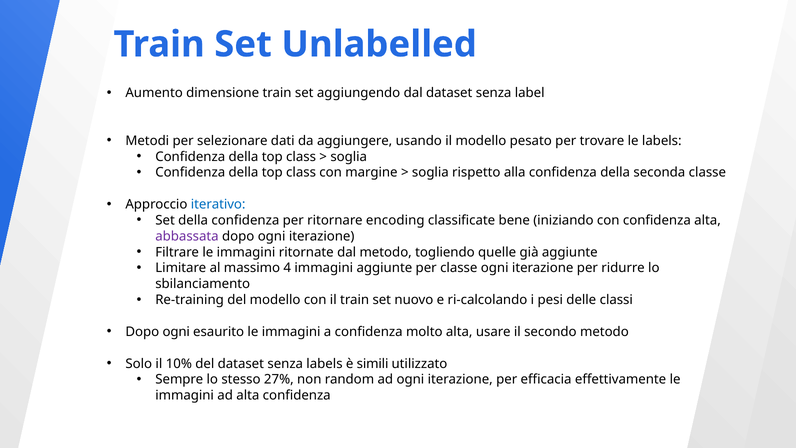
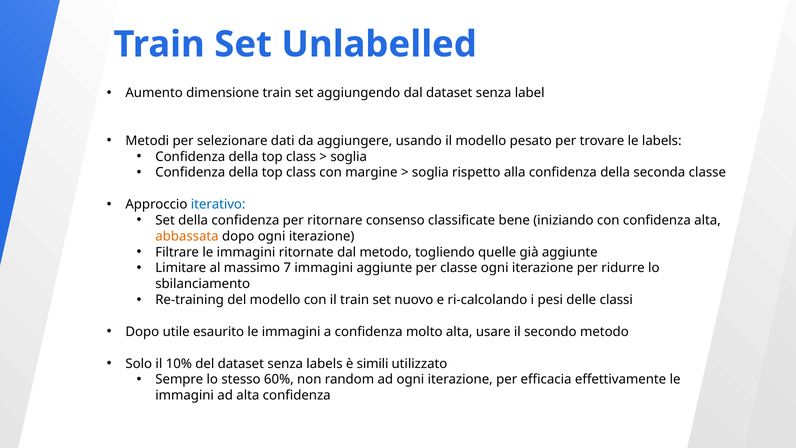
encoding: encoding -> consenso (395, 220)
abbassata colour: purple -> orange (187, 236)
4: 4 -> 7 (287, 268)
ogni: ogni -> utile (176, 332)
27%: 27% -> 60% (279, 379)
